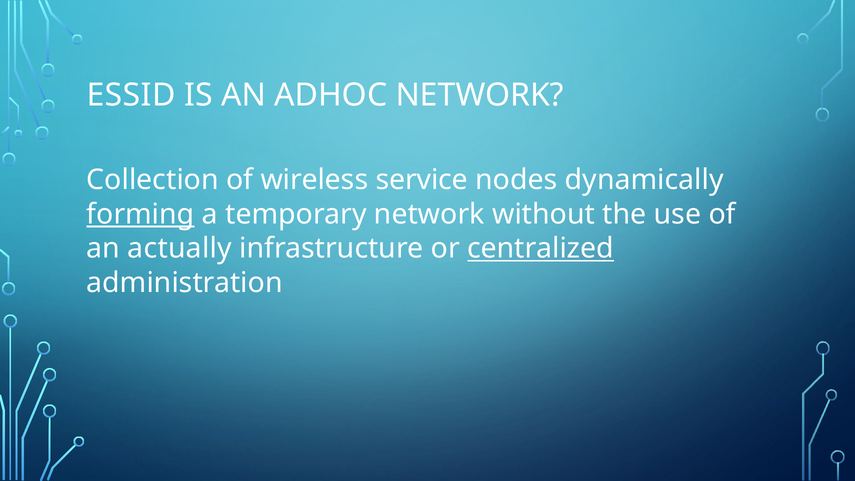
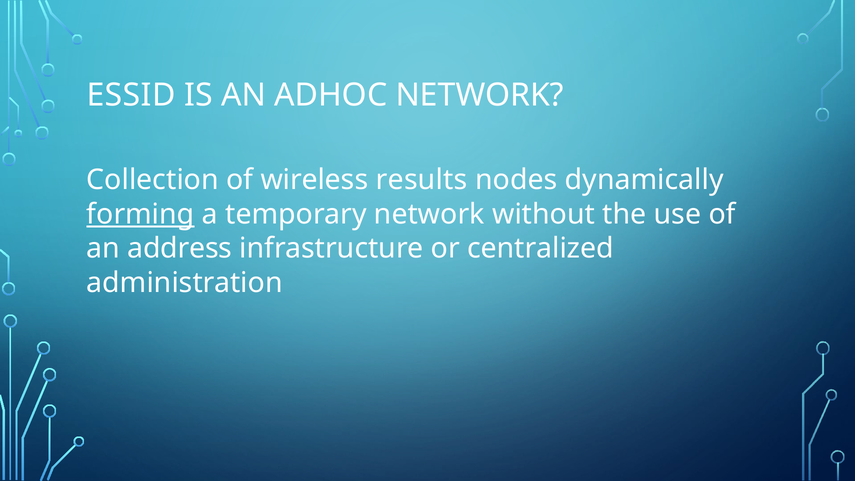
service: service -> results (422, 180)
actually: actually -> address (180, 248)
centralized underline: present -> none (541, 248)
